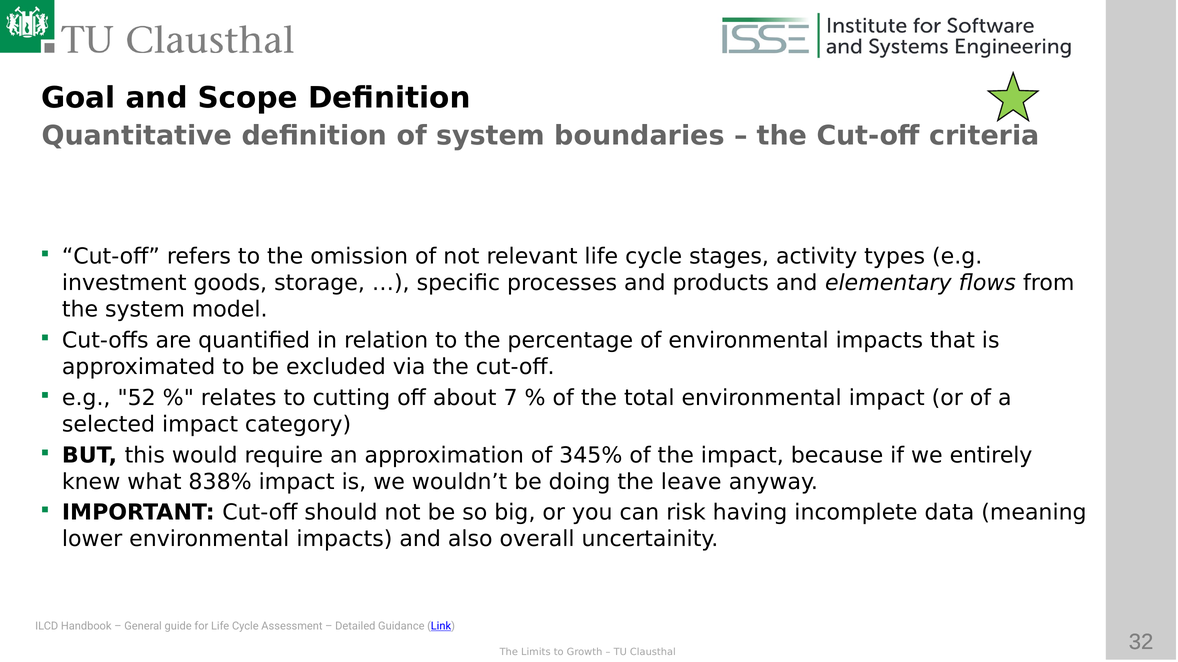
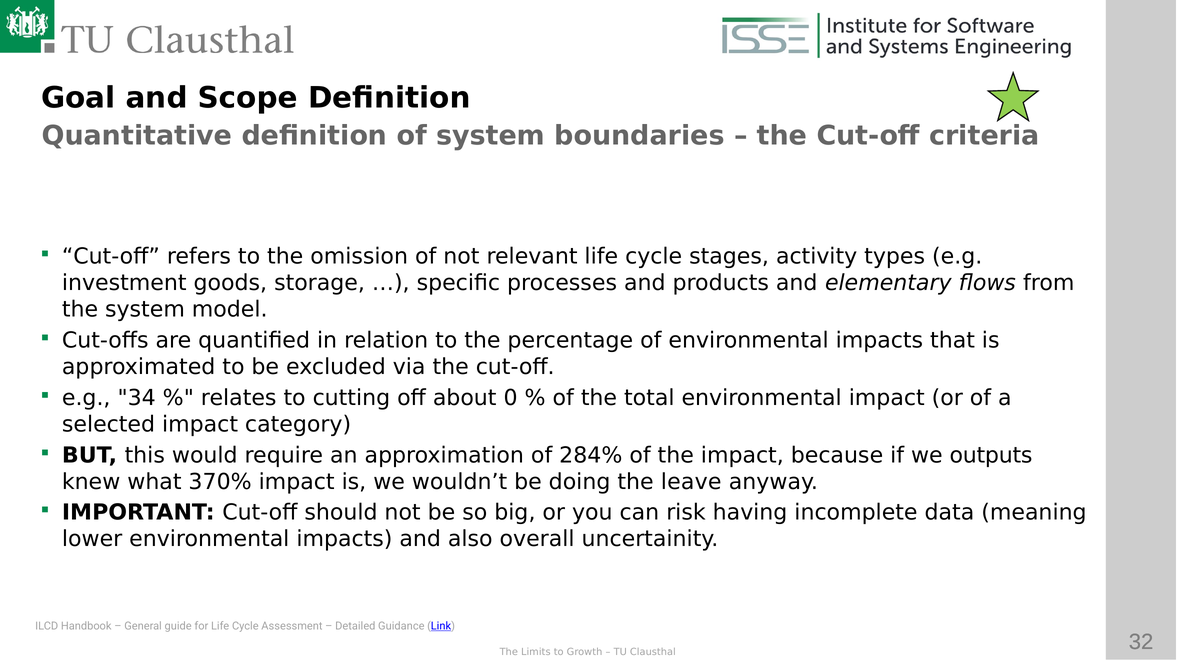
52: 52 -> 34 (137, 398)
7: 7 -> 0 (511, 398)
345%: 345% -> 284% (591, 456)
entirely: entirely -> outputs (991, 456)
838%: 838% -> 370% (220, 482)
